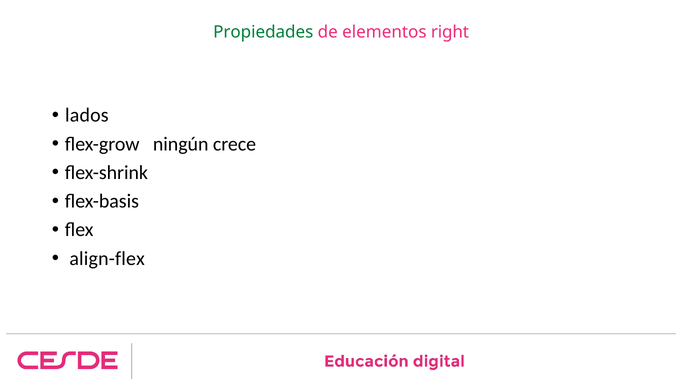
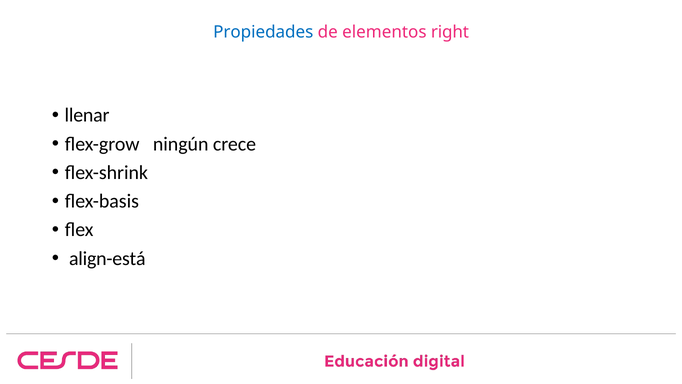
Propiedades colour: green -> blue (263, 32)
lados: lados -> llenar (87, 115)
align-flex: align-flex -> align-está (107, 258)
